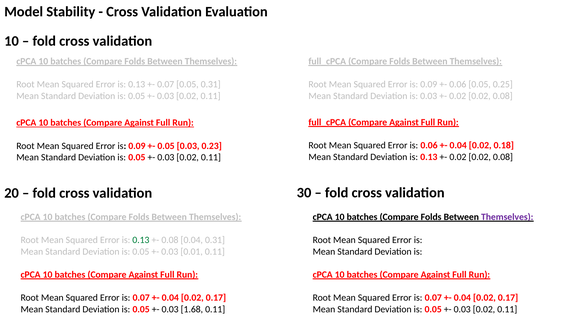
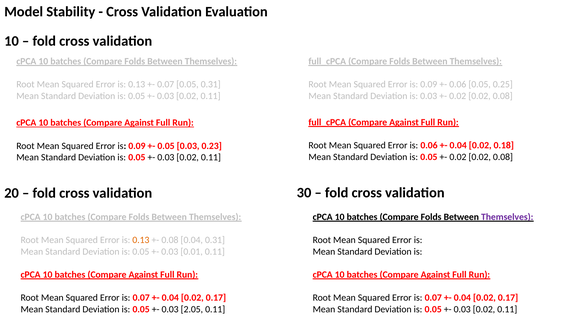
0.13: 0.13 -> 0.05 (429, 157)
0.13 colour: green -> orange (141, 240)
1.68: 1.68 -> 2.05 (192, 309)
